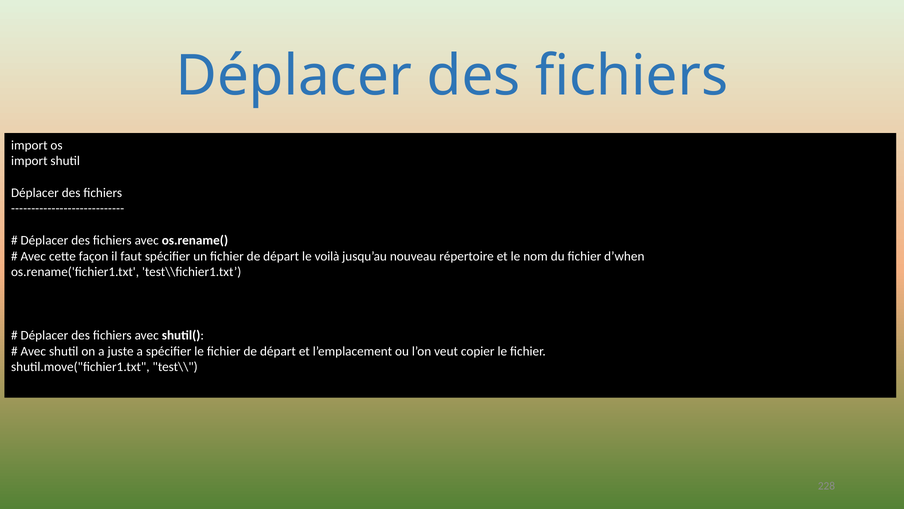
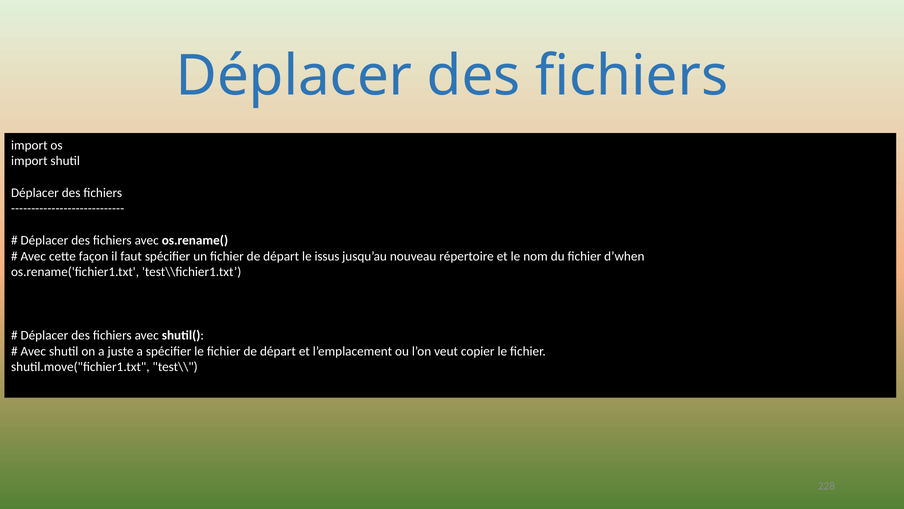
voilà: voilà -> issus (327, 256)
